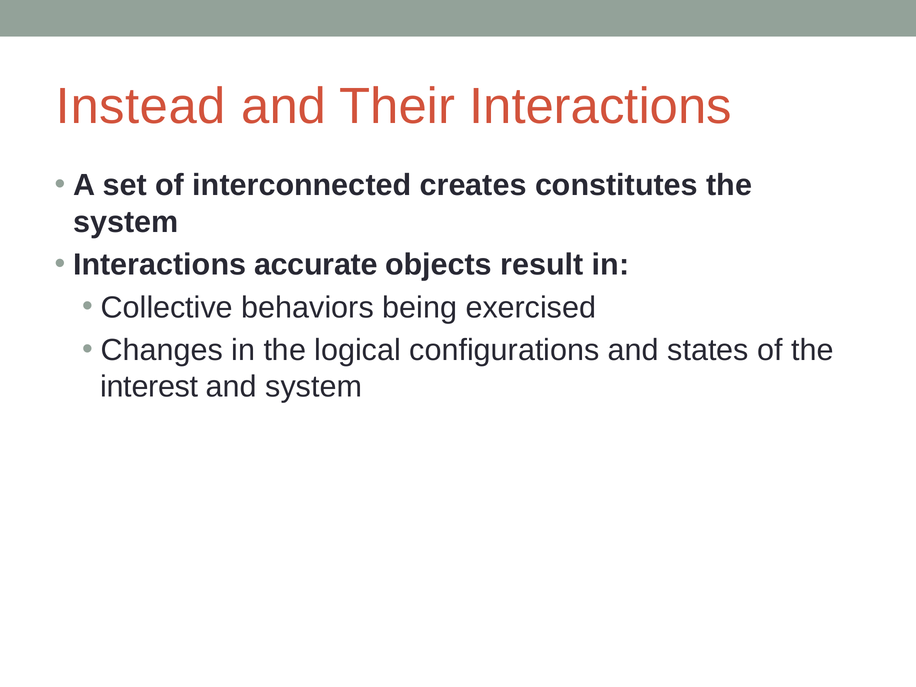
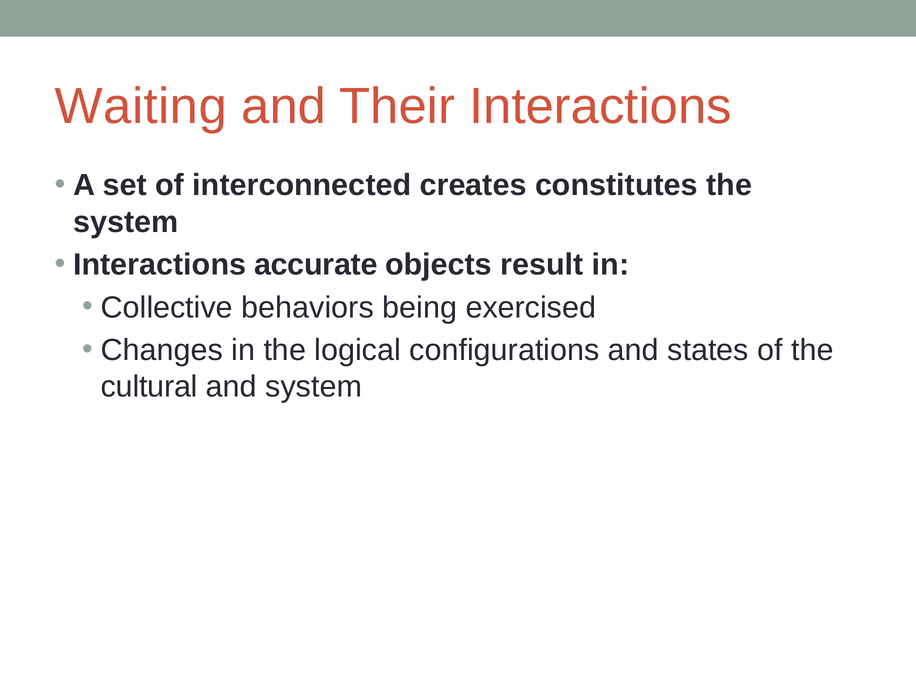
Instead: Instead -> Waiting (141, 107)
interest: interest -> cultural (149, 387)
